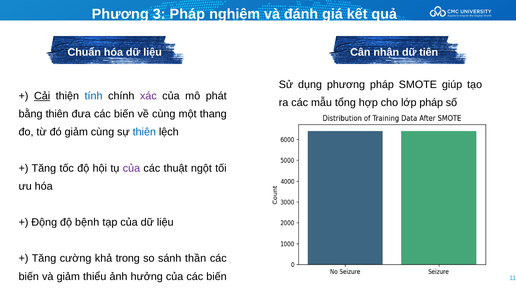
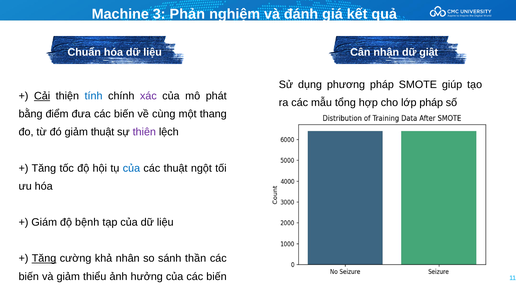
Phương: Phương -> Machine (120, 14)
3 Pháp: Pháp -> Phản (187, 14)
tiên: tiên -> giật (429, 52)
bằng thiên: thiên -> điểm (57, 114)
giảm cùng: cùng -> thuật (103, 132)
thiên colour: blue -> purple (144, 132)
của colour: purple -> blue (131, 168)
Động: Động -> Giám (44, 223)
Tăng underline: none -> present (44, 259)
trong: trong -> nhân (128, 259)
